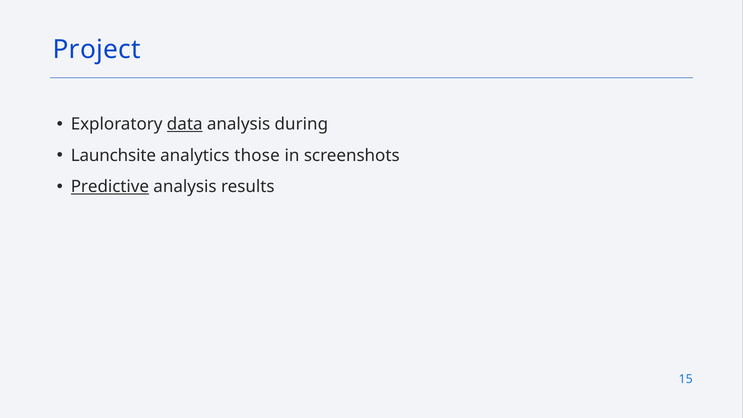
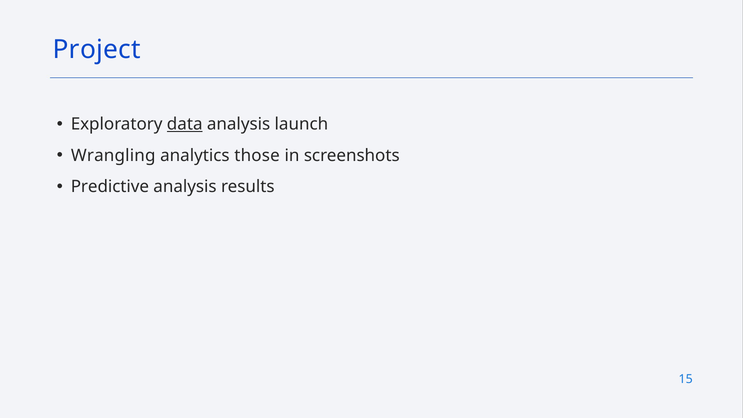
during: during -> launch (301, 124)
Launchsite: Launchsite -> Wrangling (113, 156)
Predictive underline: present -> none (110, 187)
